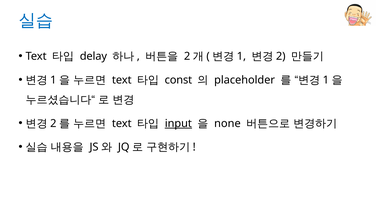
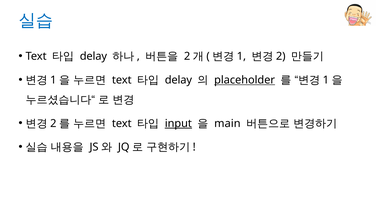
const: const -> delay (178, 80)
placeholder underline: none -> present (245, 80)
none: none -> main (227, 123)
